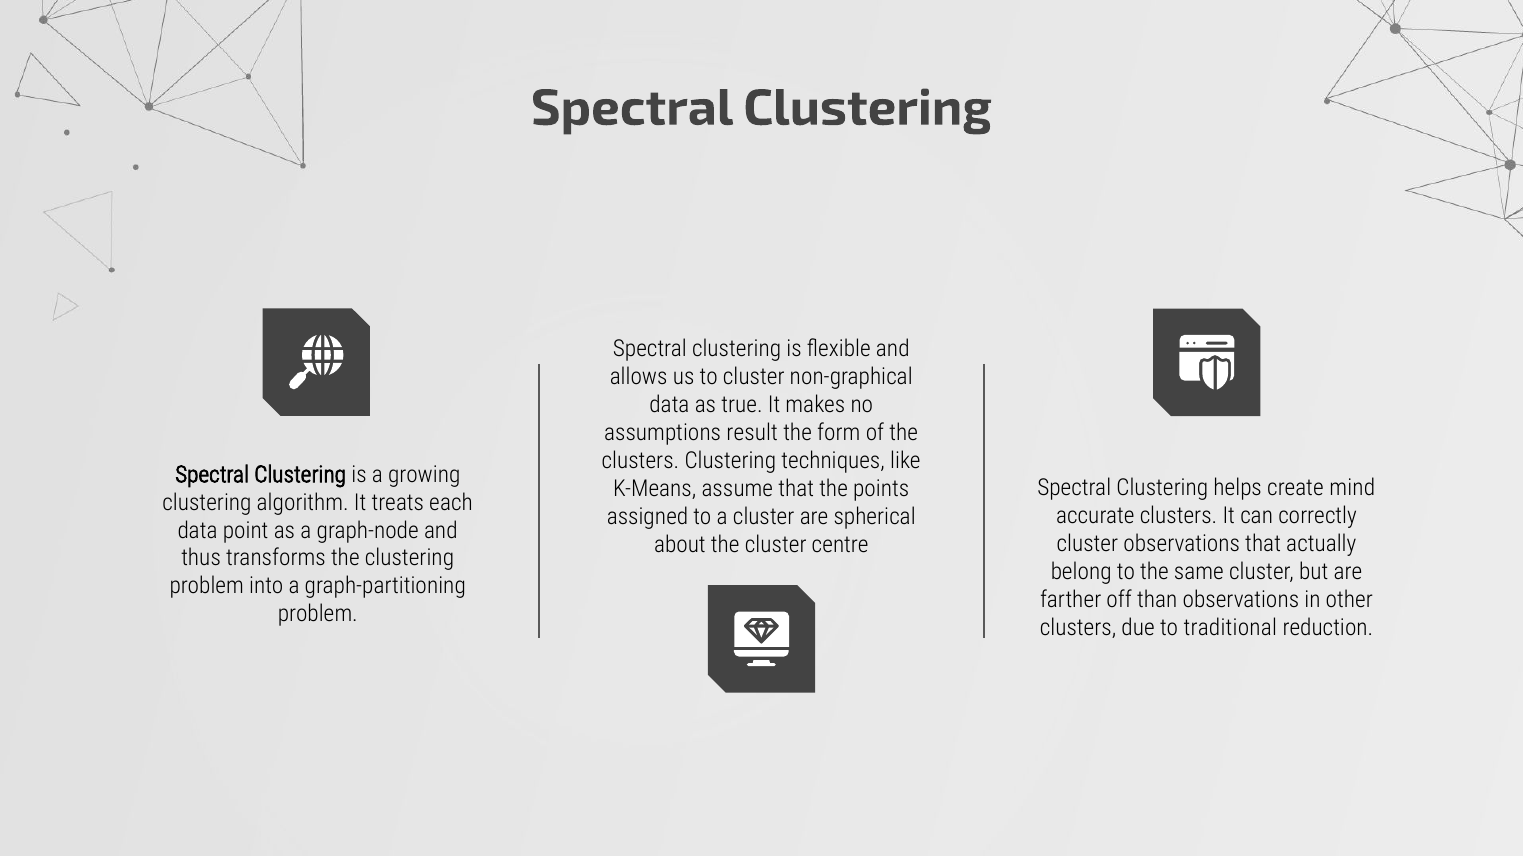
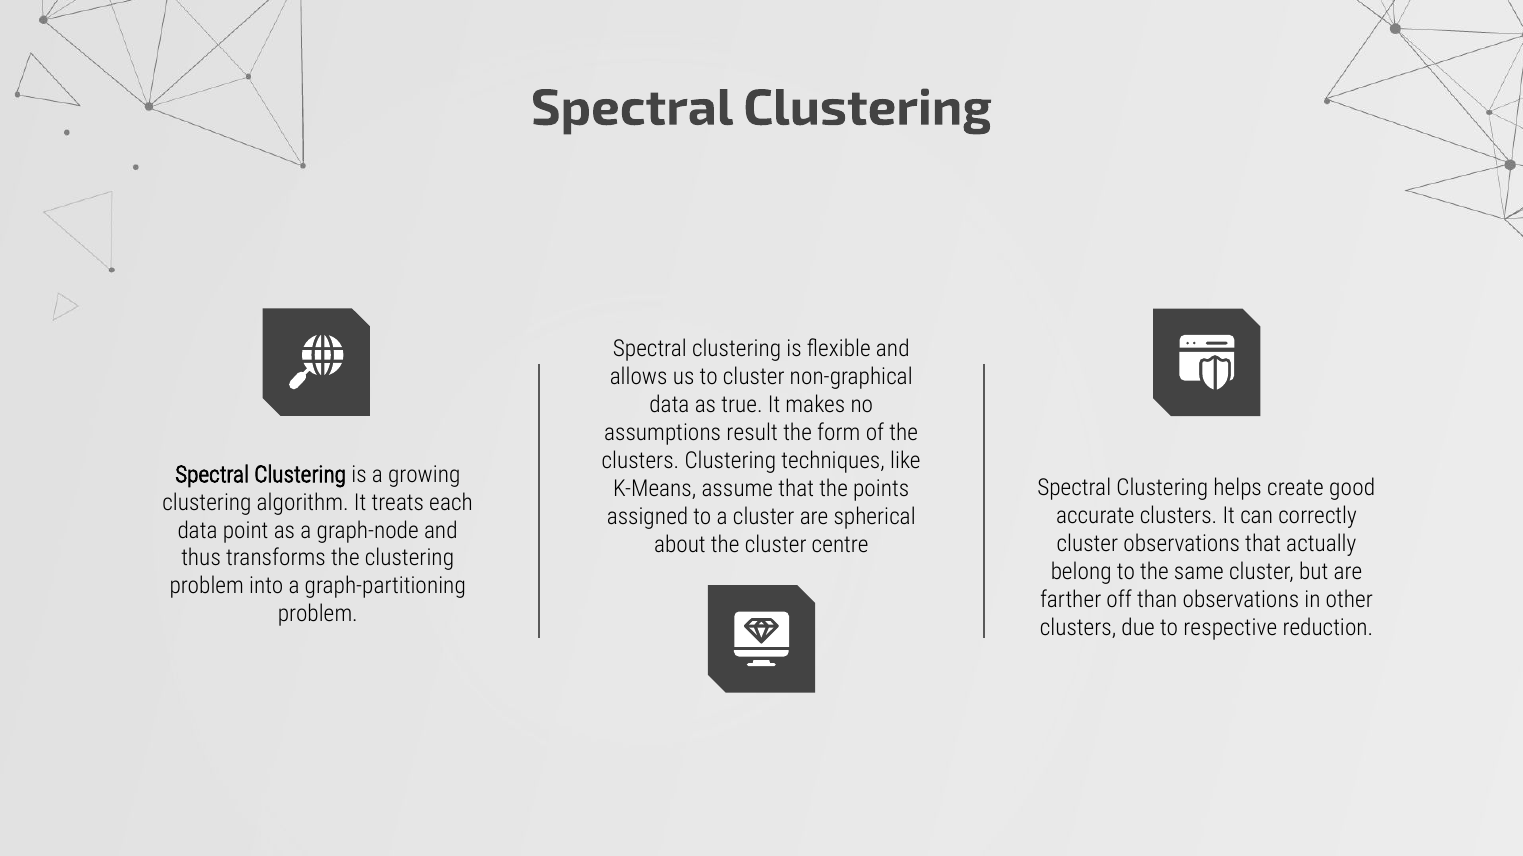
mind: mind -> good (1352, 489)
traditional: traditional -> respective (1230, 628)
